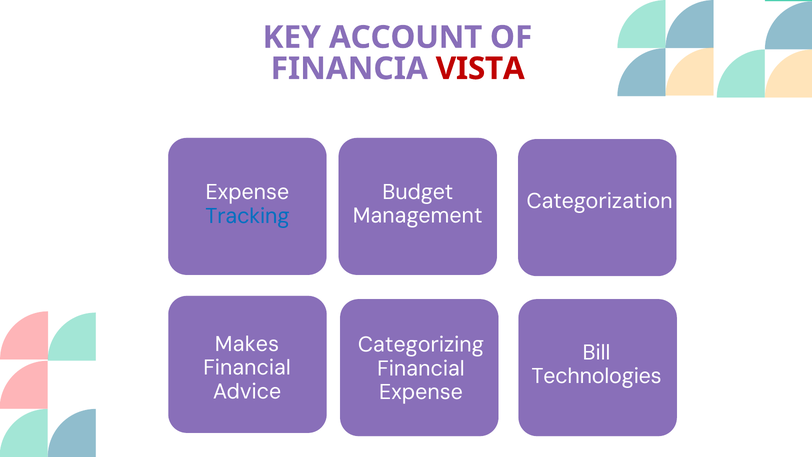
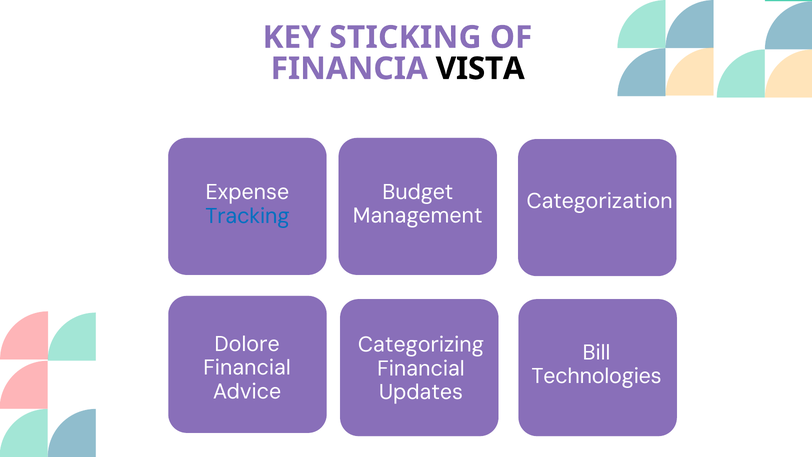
ACCOUNT: ACCOUNT -> STICKING (405, 37)
VISTA colour: red -> black (480, 69)
Makes: Makes -> Dolore (247, 344)
Expense: Expense -> Updates (421, 392)
